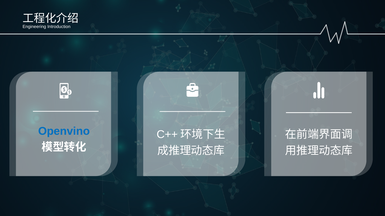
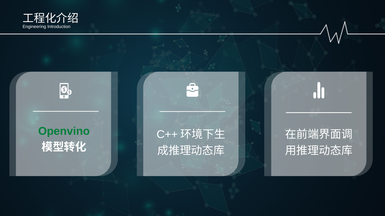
Openvino colour: blue -> green (64, 131)
